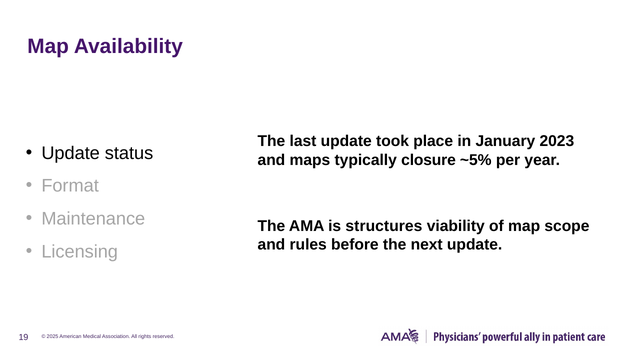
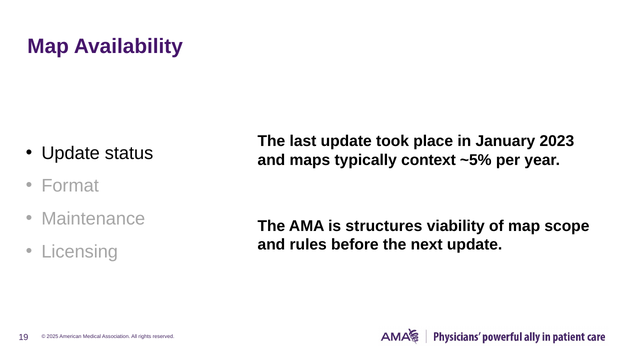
closure: closure -> context (429, 160)
